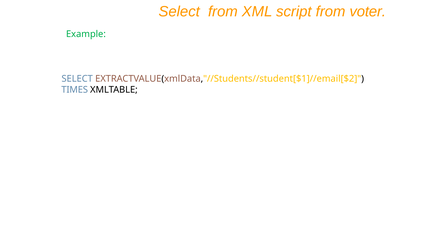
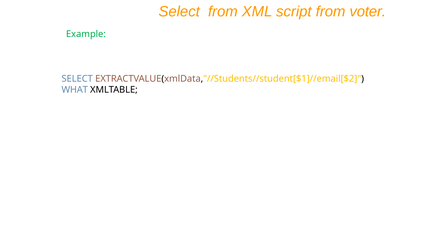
TIMES: TIMES -> WHAT (75, 90)
